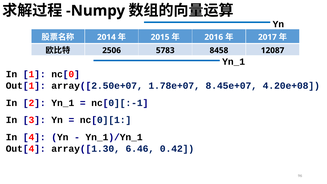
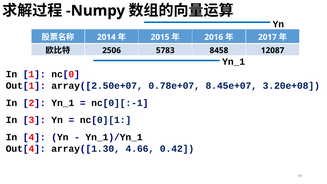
1.78e+07: 1.78e+07 -> 0.78e+07 (174, 86)
4.20e+08: 4.20e+08 -> 3.20e+08 (291, 86)
6.46: 6.46 -> 4.66 (140, 149)
